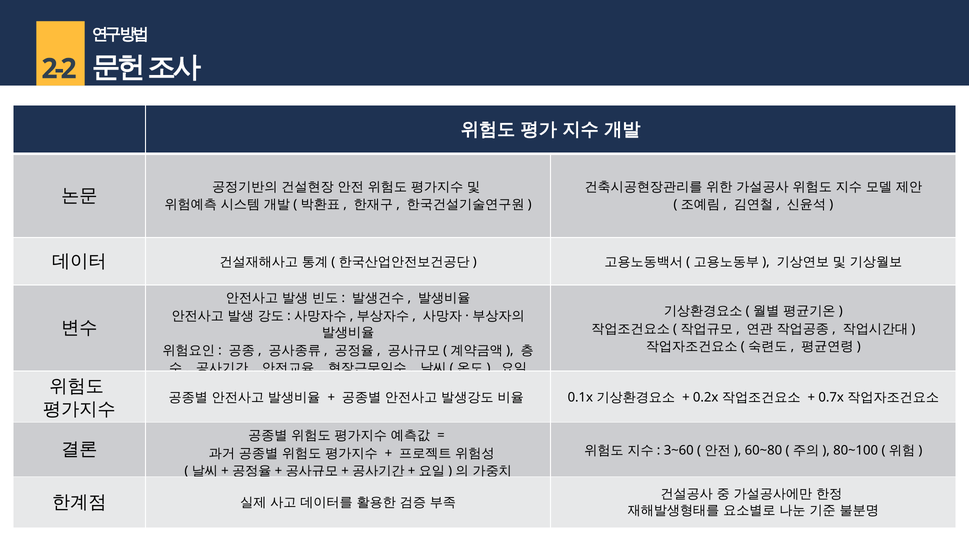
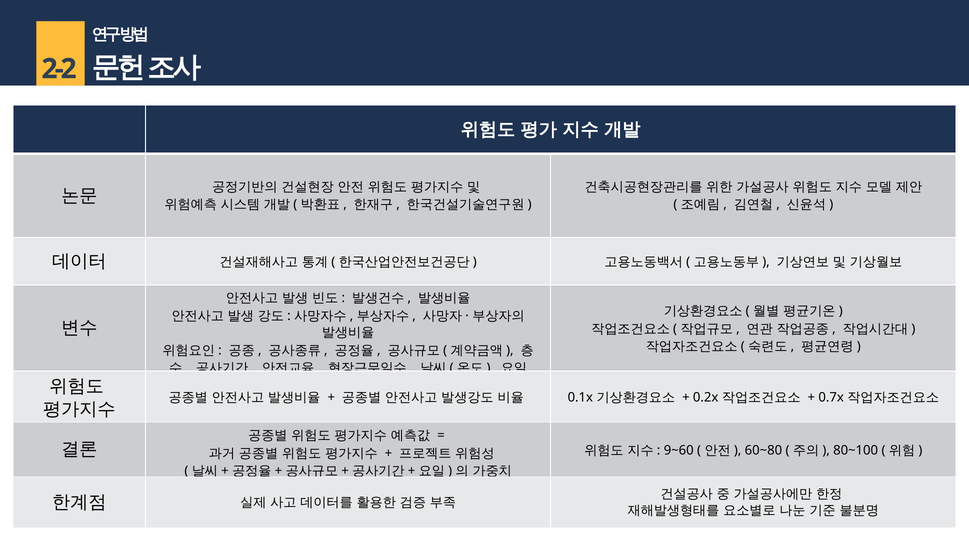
3~60: 3~60 -> 9~60 (679, 450)
